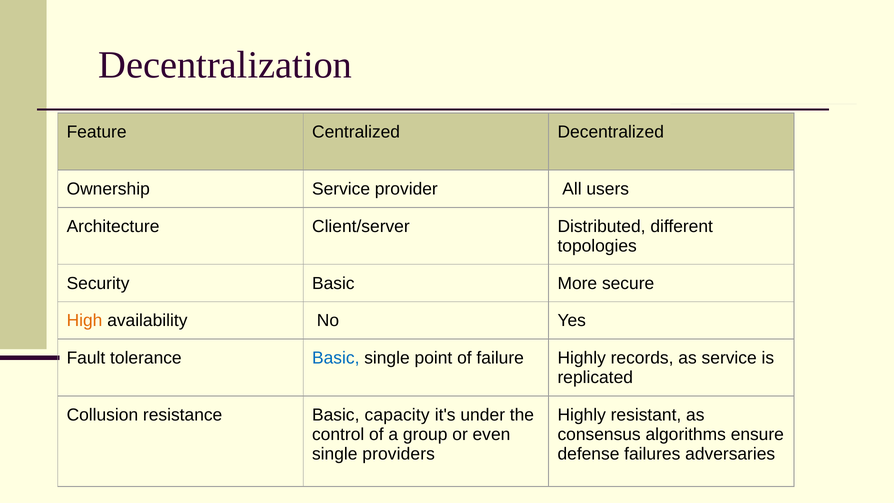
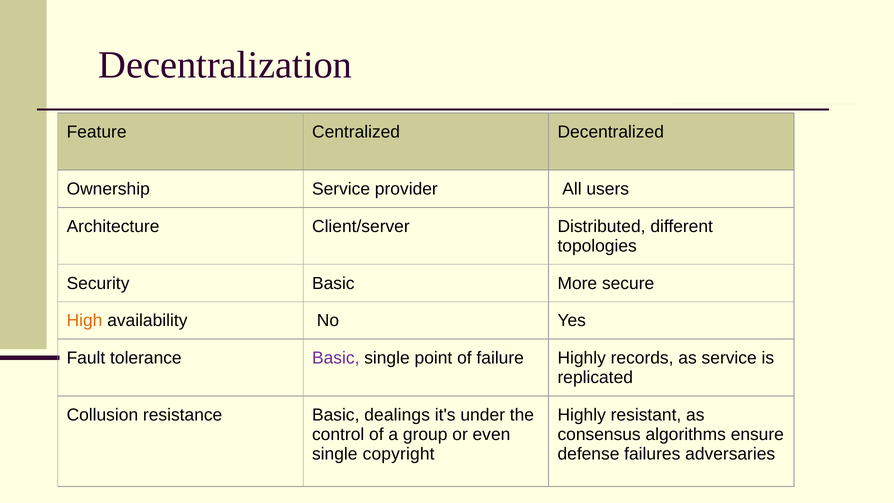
Basic colour: blue -> purple (336, 358)
capacity: capacity -> dealings (397, 415)
providers: providers -> copyright (399, 454)
